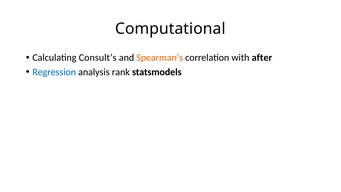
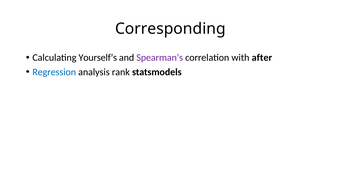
Computational: Computational -> Corresponding (170, 29)
Consult’s: Consult’s -> Yourself’s (98, 58)
Spearman’s colour: orange -> purple (160, 58)
